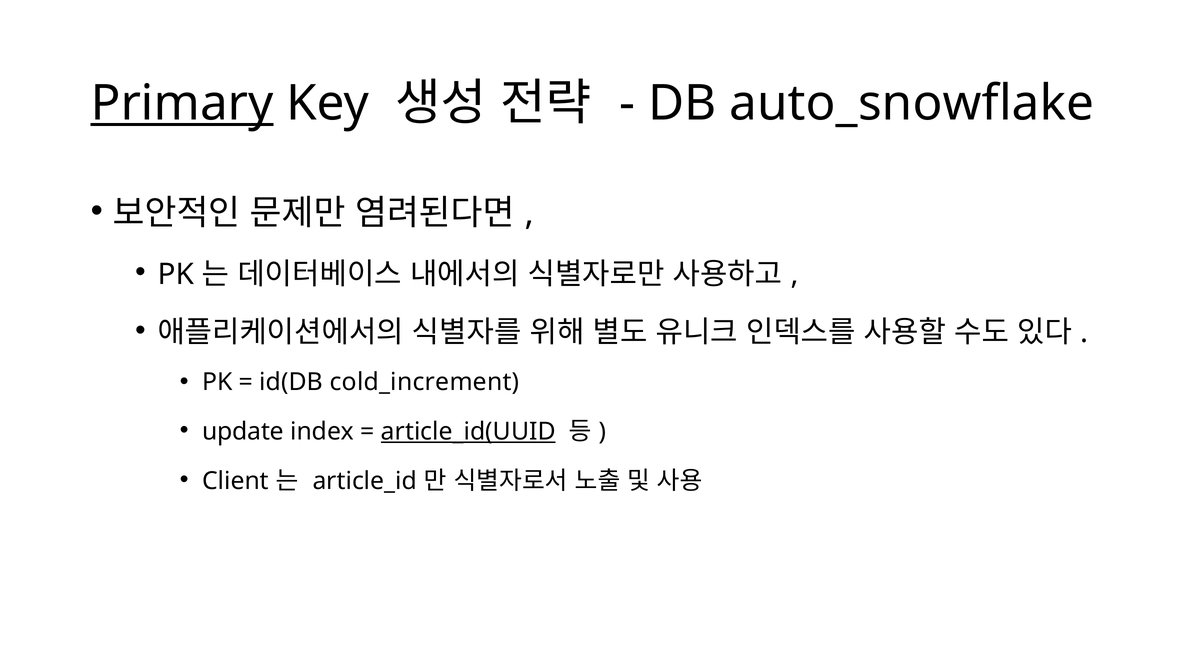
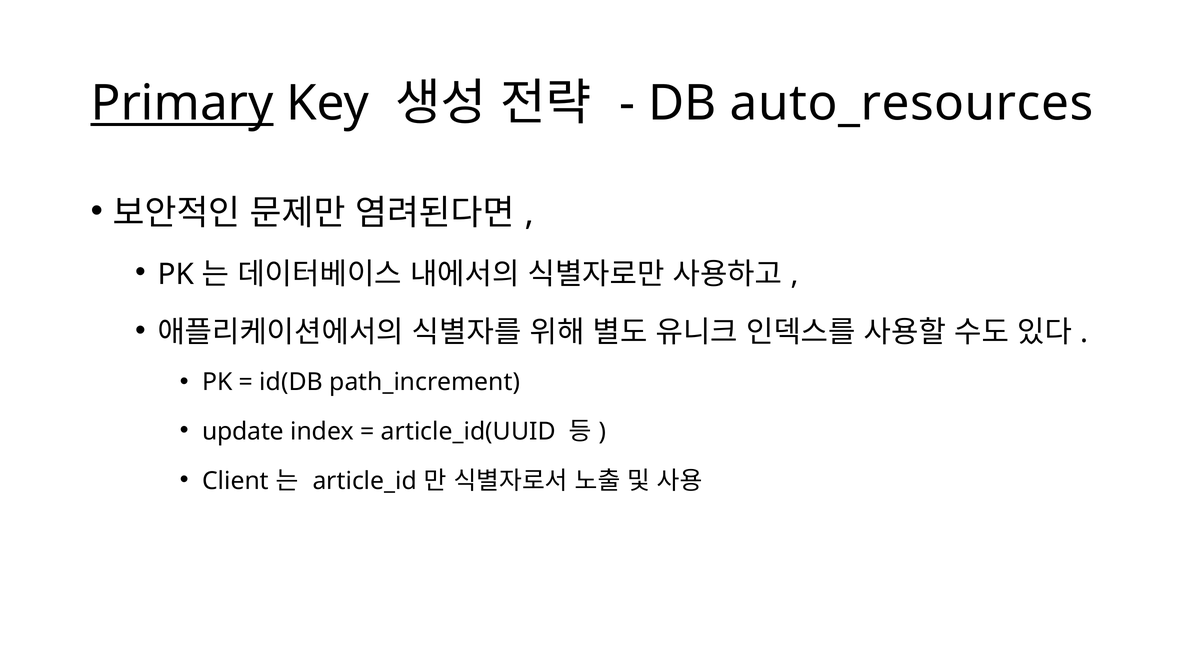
auto_snowflake: auto_snowflake -> auto_resources (912, 103)
cold_increment: cold_increment -> path_increment (425, 382)
article_id(UUID underline: present -> none (468, 432)
